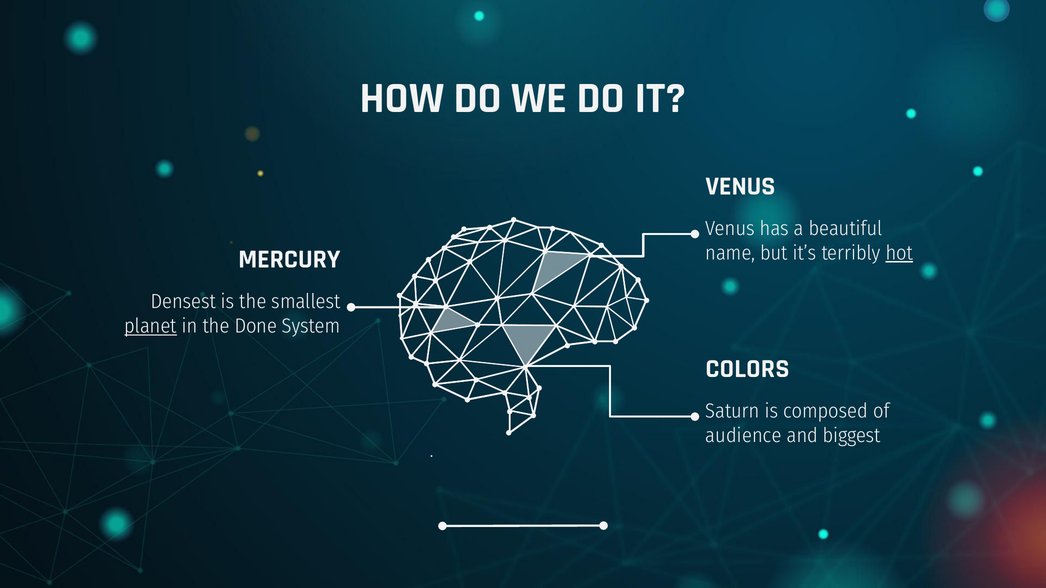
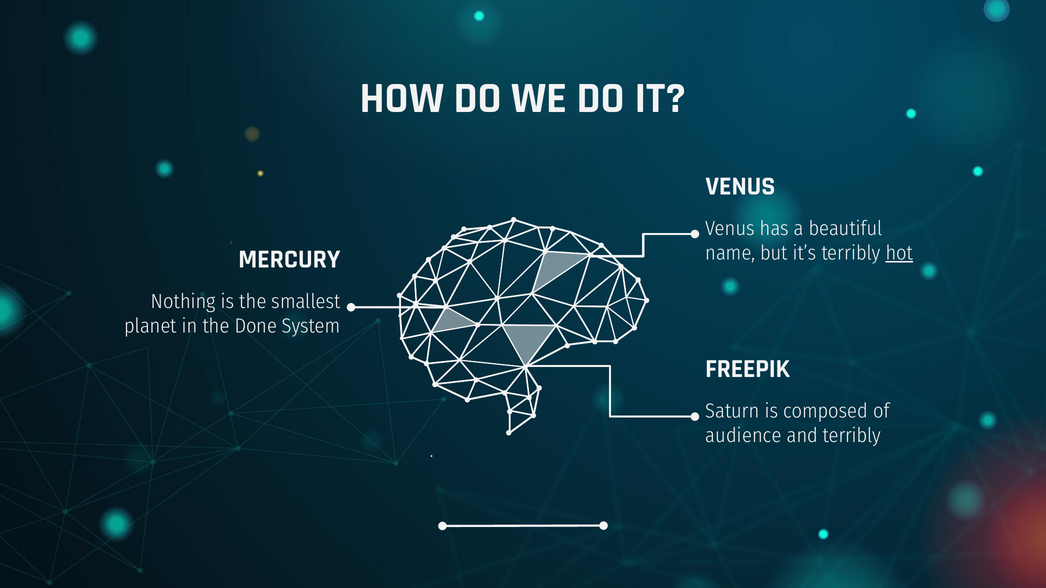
Densest: Densest -> Nothing (183, 302)
planet underline: present -> none (151, 326)
COLORS: COLORS -> FREEPIK (748, 369)
and biggest: biggest -> terribly (852, 436)
